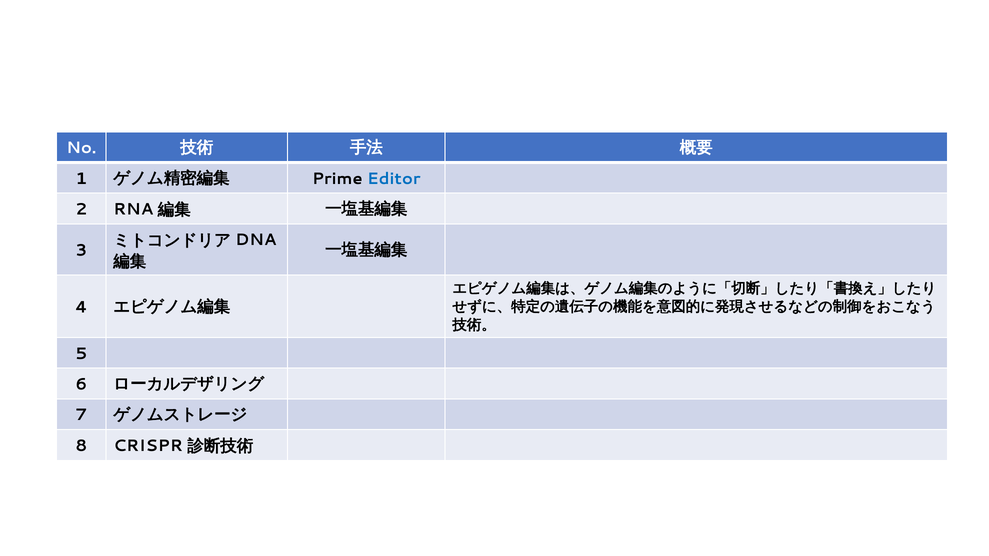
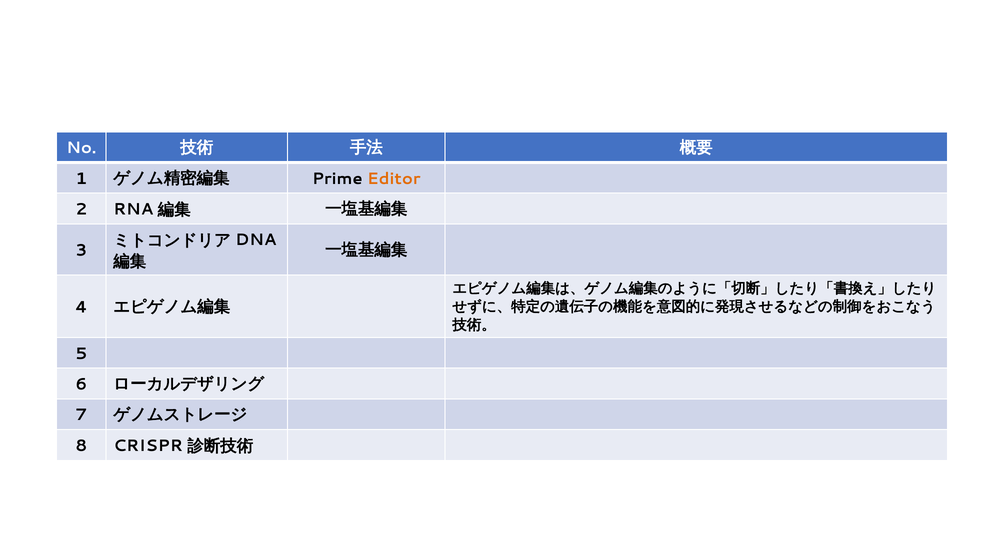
Editor colour: blue -> orange (394, 179)
